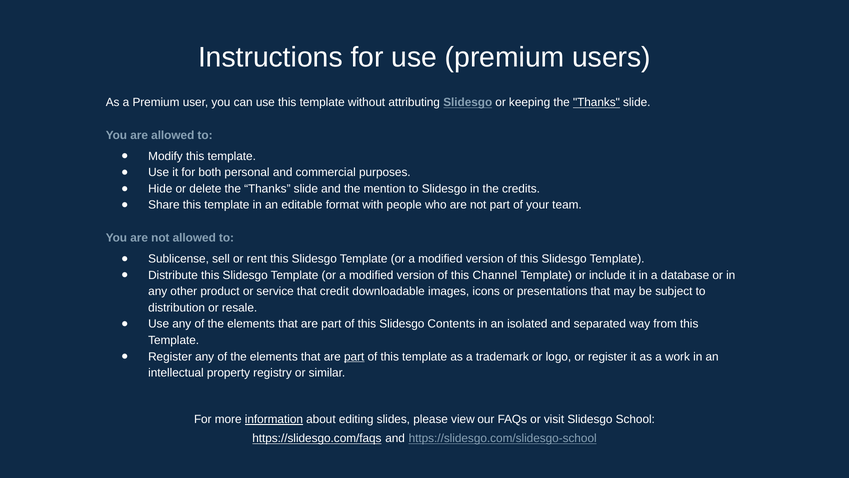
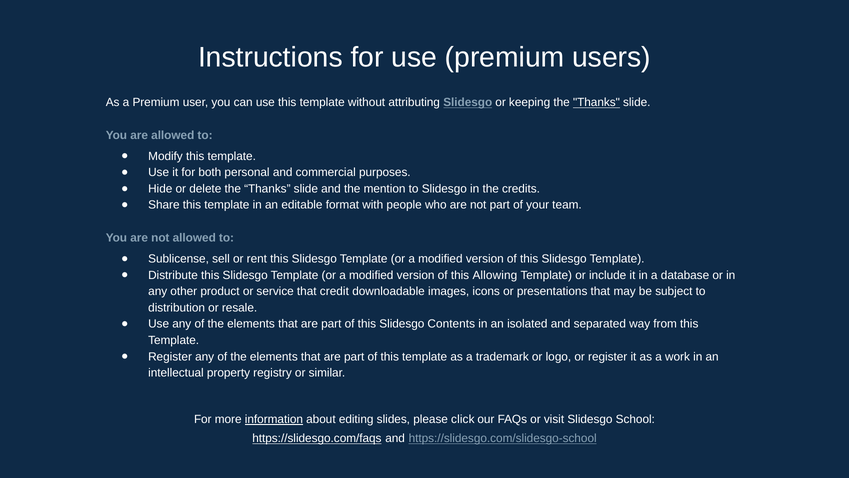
Channel: Channel -> Allowing (495, 275)
part underline: present -> none (354, 356)
view: view -> click (463, 419)
